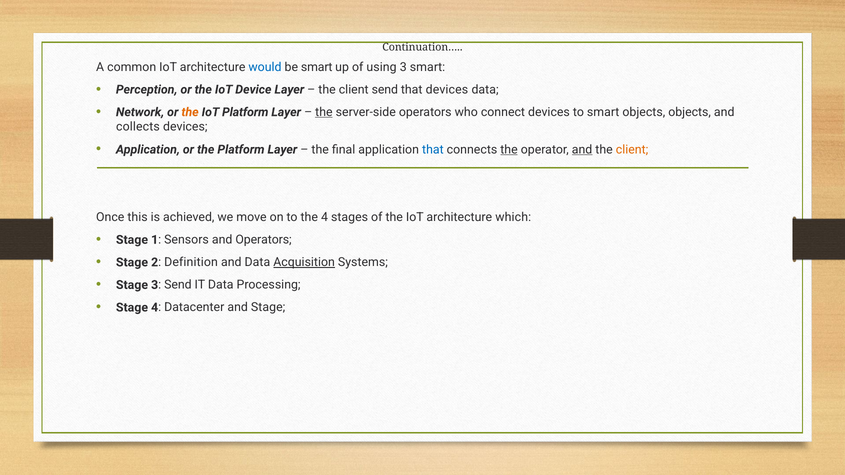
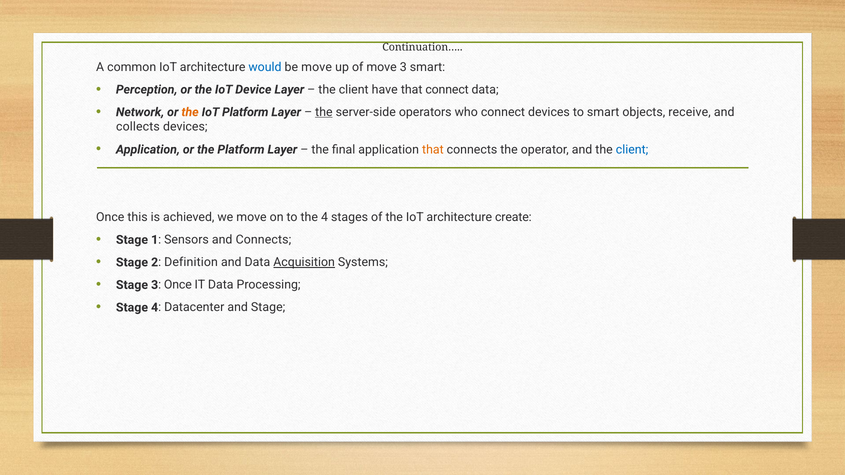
be smart: smart -> move (317, 67)
of using: using -> move (382, 67)
client send: send -> have (385, 90)
that devices: devices -> connect (447, 90)
objects objects: objects -> receive (690, 112)
that colour: blue -> orange (433, 150)
the underline: present -> none (509, 150)
and underline: present -> none (582, 150)
client colour: orange -> blue (632, 150)
which: which -> create (513, 217)
and Operators: Operators -> Connects (263, 240)
3 Send: Send -> Once (178, 285)
